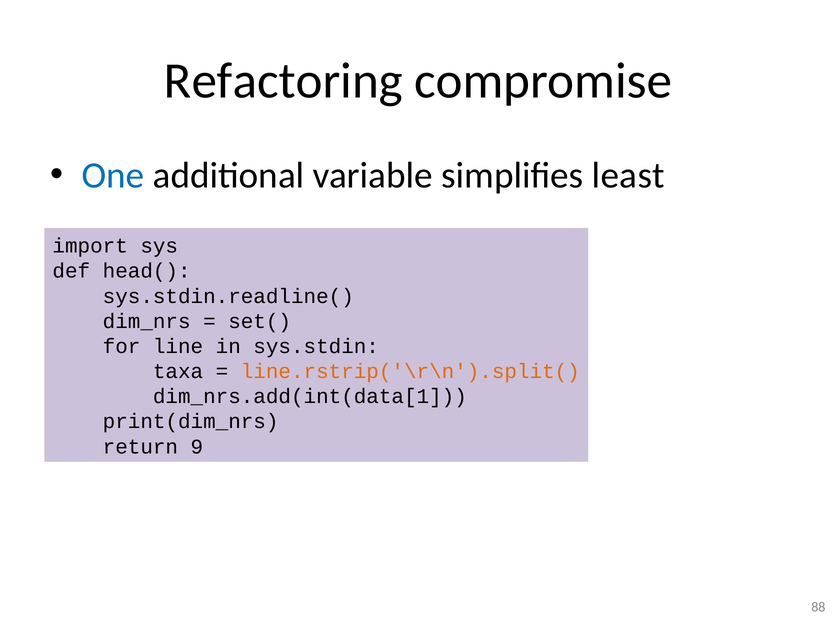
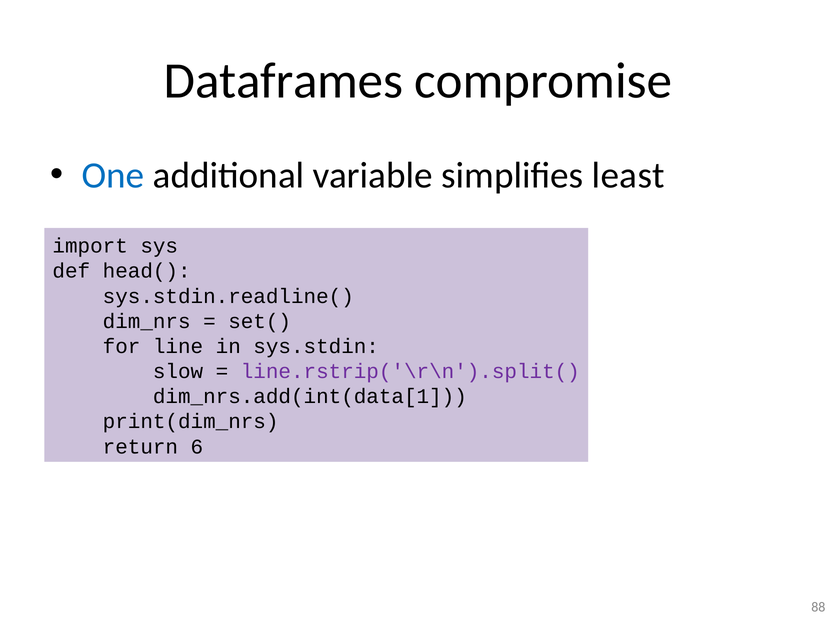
Refactoring: Refactoring -> Dataframes (284, 81)
taxa: taxa -> slow (178, 372)
line.rstrip('\r\n').split( colour: orange -> purple (410, 372)
9: 9 -> 6 (197, 447)
